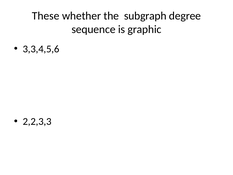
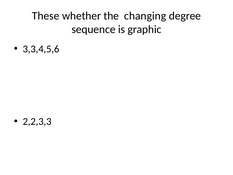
subgraph: subgraph -> changing (145, 16)
